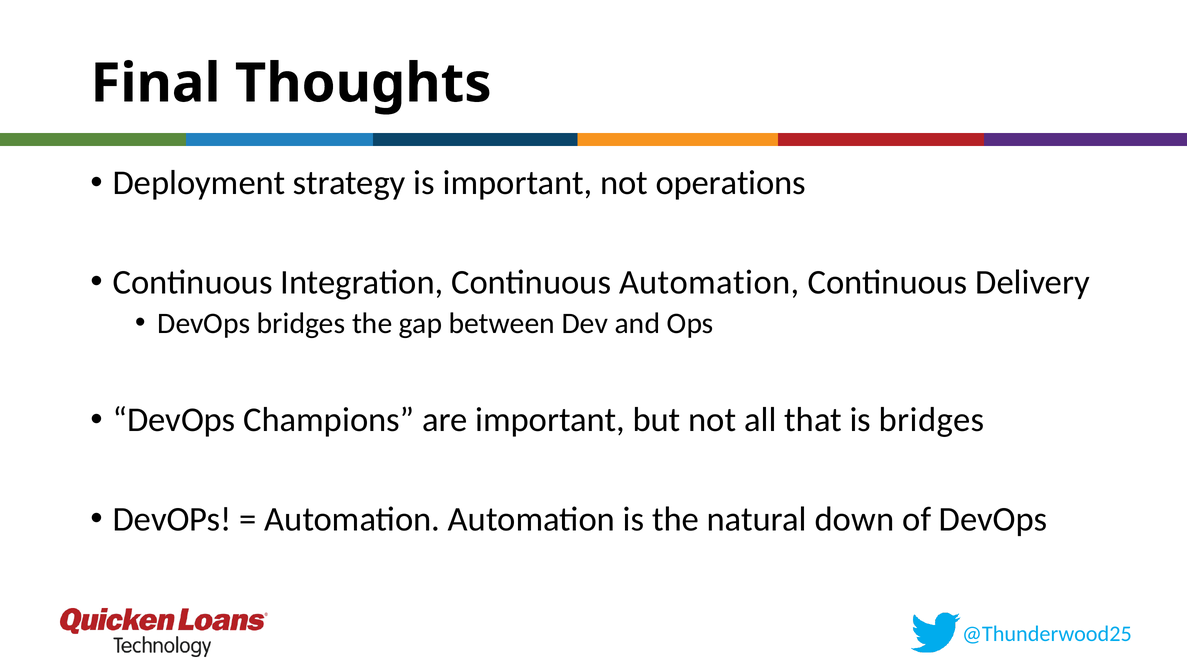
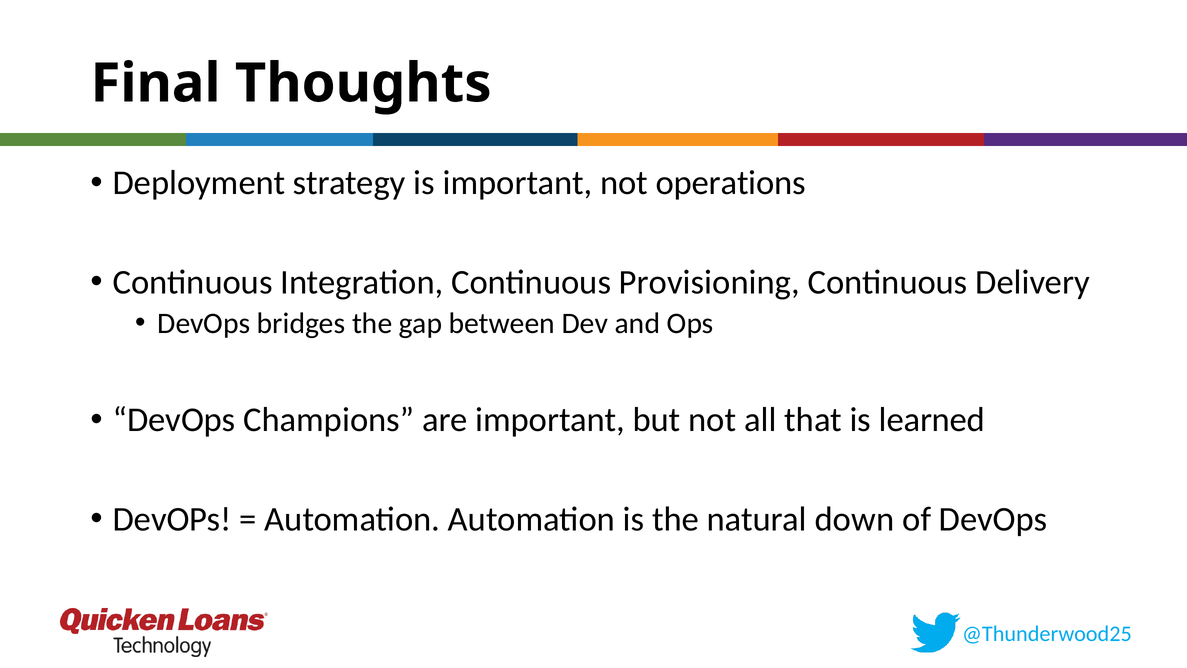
Continuous Automation: Automation -> Provisioning (709, 282)
is bridges: bridges -> learned (932, 420)
